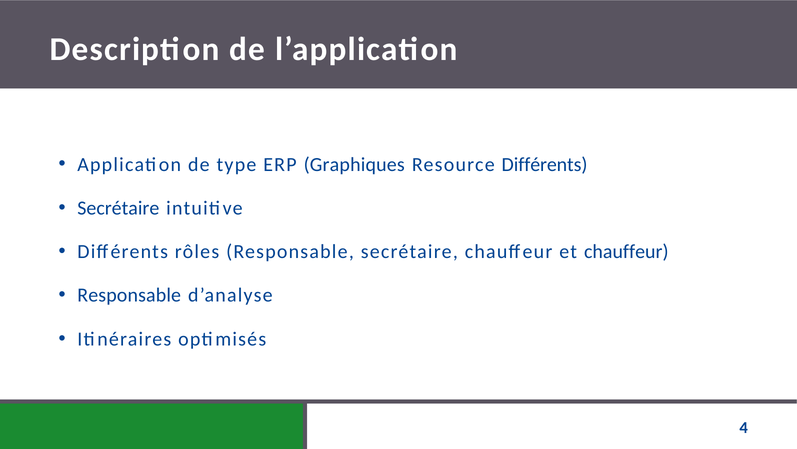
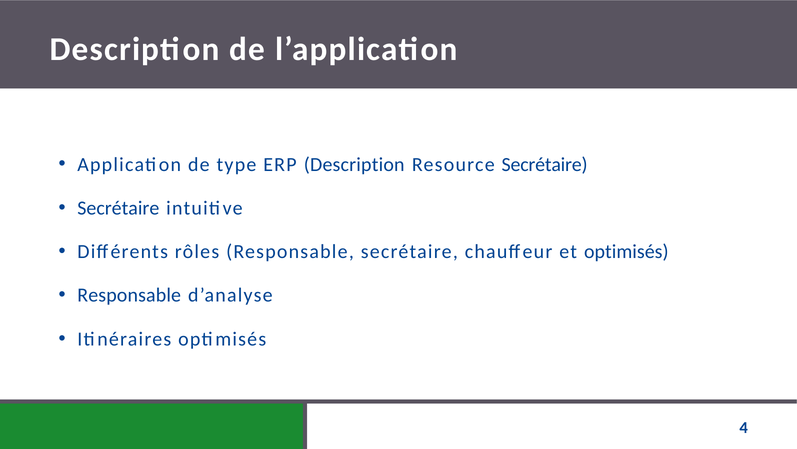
ERP Graphiques: Graphiques -> Description (354, 164)
Resource Différents: Différents -> Secrétaire (545, 164)
et chauffeur: chauffeur -> optimisés (626, 251)
